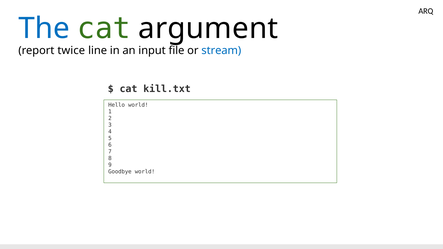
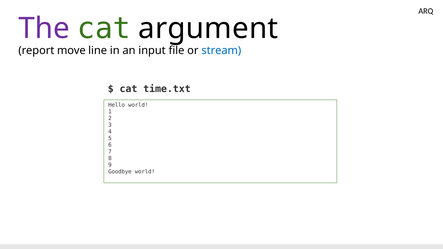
The colour: blue -> purple (44, 28)
twice: twice -> move (71, 50)
kill.txt: kill.txt -> time.txt (167, 89)
